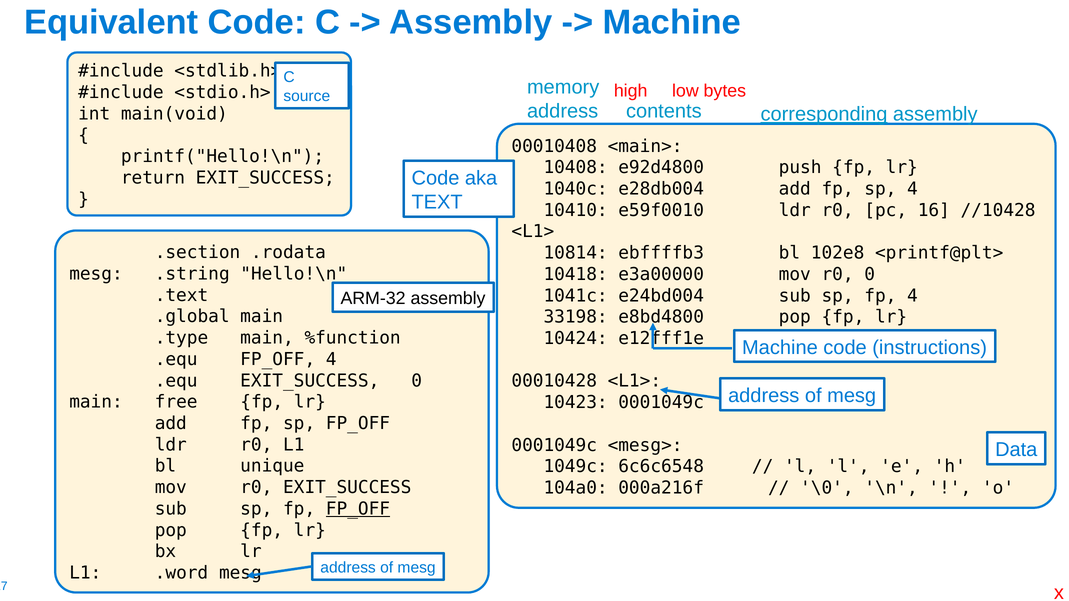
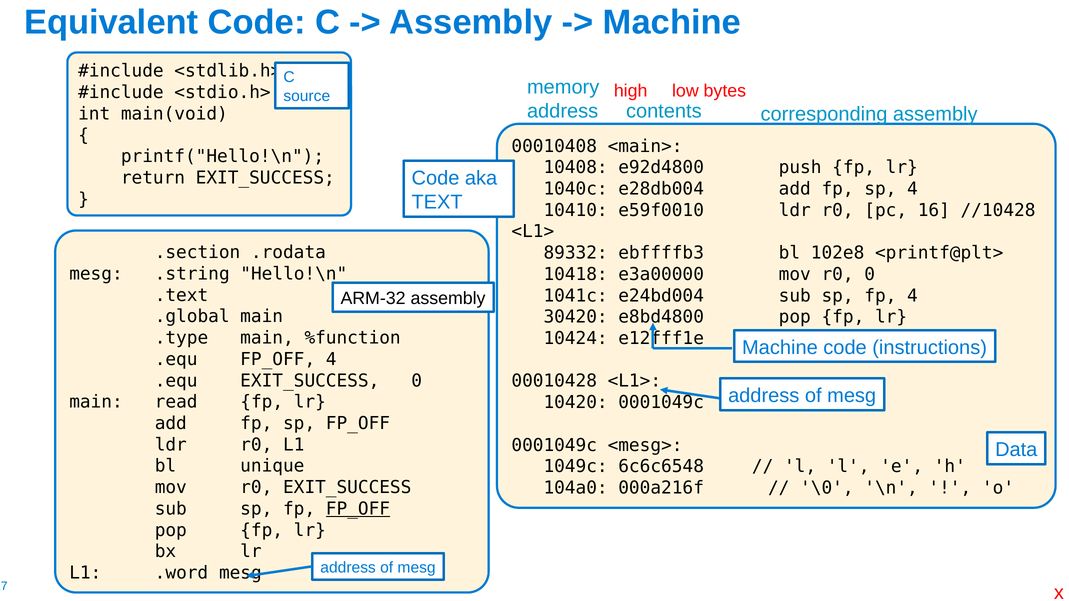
corresponding underline: present -> none (824, 114)
10814: 10814 -> 89332 (576, 253)
33198: 33198 -> 30420 (576, 317)
free: free -> read (176, 402)
10423: 10423 -> 10420 (576, 403)
